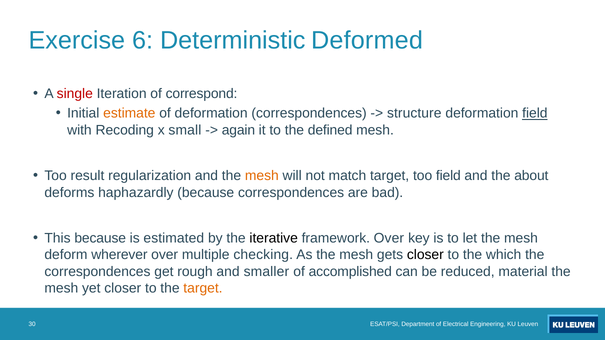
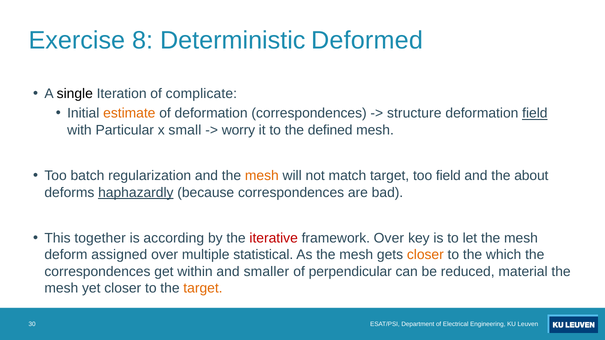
6: 6 -> 8 (143, 41)
single colour: red -> black (75, 94)
correspond: correspond -> complicate (201, 94)
Recoding: Recoding -> Particular (125, 130)
again: again -> worry (238, 130)
result: result -> batch (87, 176)
haphazardly underline: none -> present (136, 193)
This because: because -> together (100, 239)
estimated: estimated -> according (174, 239)
iterative colour: black -> red (274, 239)
wherever: wherever -> assigned (119, 255)
checking: checking -> statistical (263, 255)
closer colour: black -> orange (425, 255)
rough: rough -> within (195, 272)
accomplished: accomplished -> perpendicular (350, 272)
